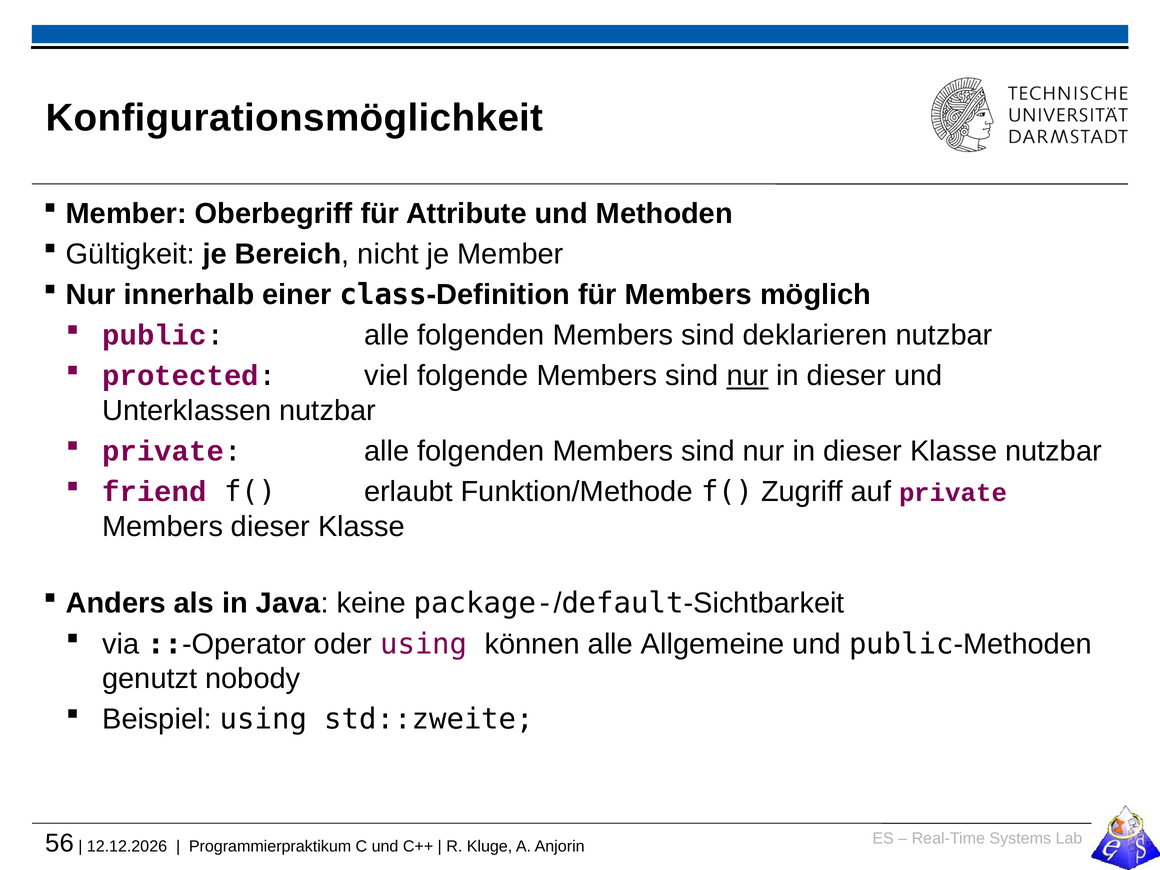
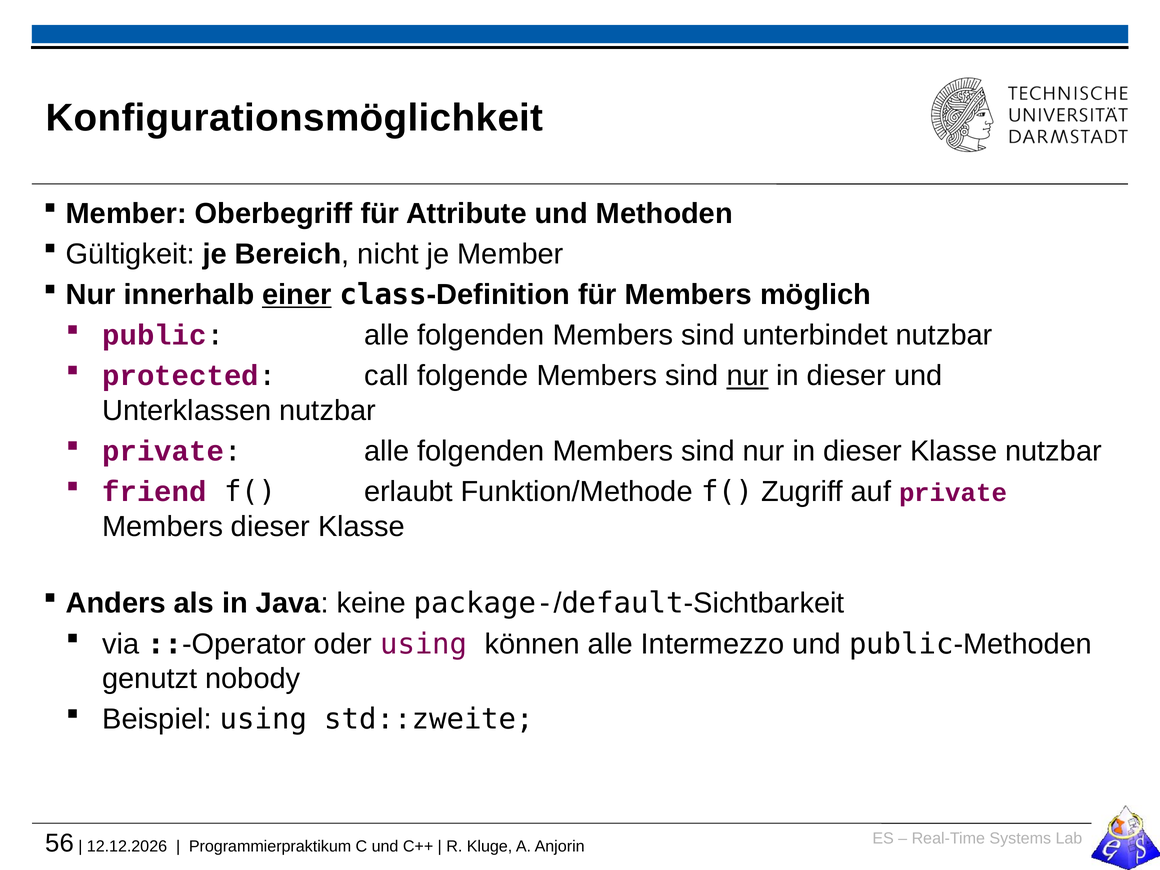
einer underline: none -> present (297, 295)
deklarieren: deklarieren -> unterbindet (815, 335)
viel: viel -> call (387, 376)
Allgemeine: Allgemeine -> Intermezzo (713, 644)
